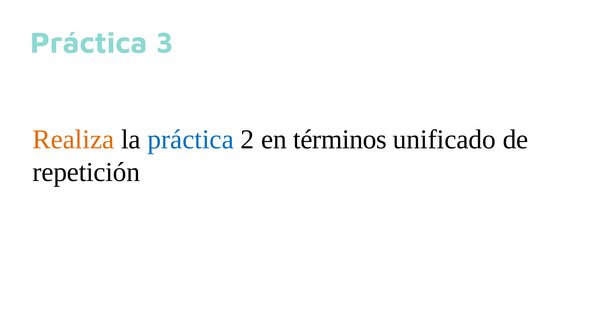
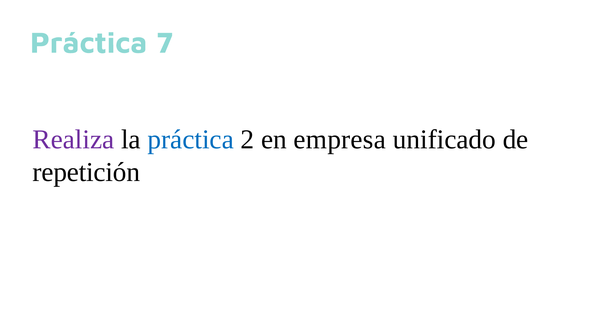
3: 3 -> 7 (165, 43)
Realiza colour: orange -> purple (73, 140)
términos: términos -> empresa (340, 140)
